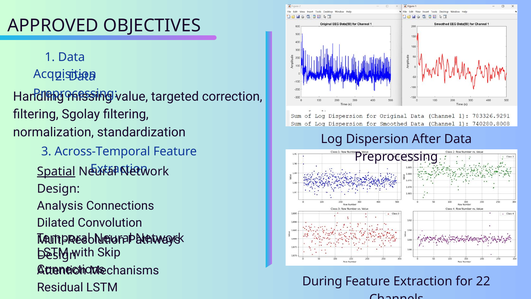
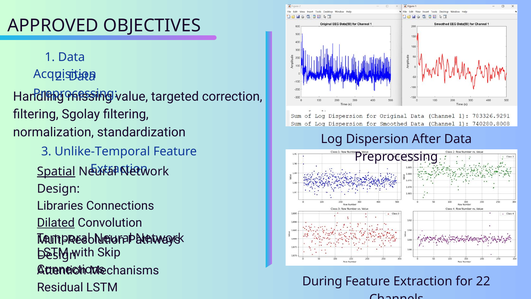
Across-Temporal: Across-Temporal -> Unlike-Temporal (102, 151)
Analysis: Analysis -> Libraries (60, 205)
Dilated underline: none -> present (56, 223)
